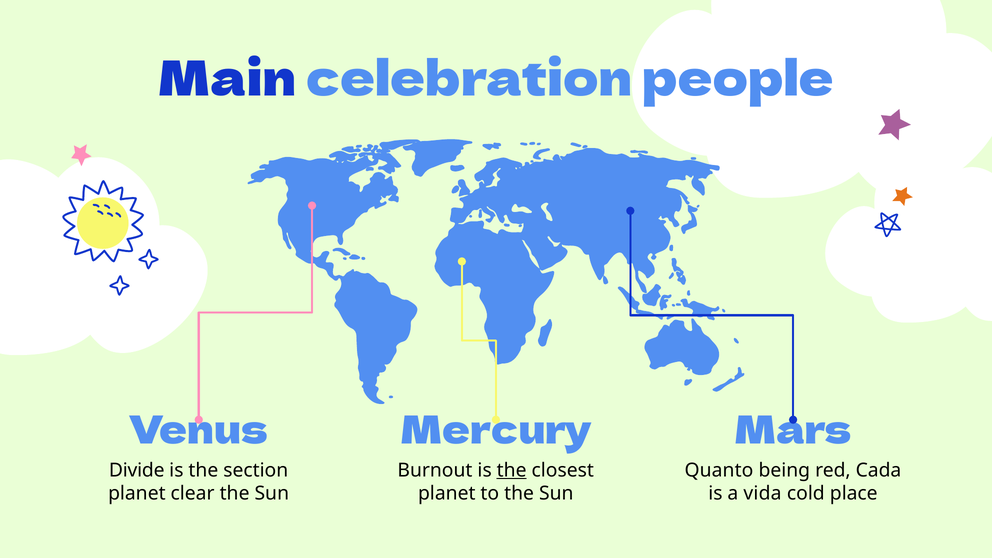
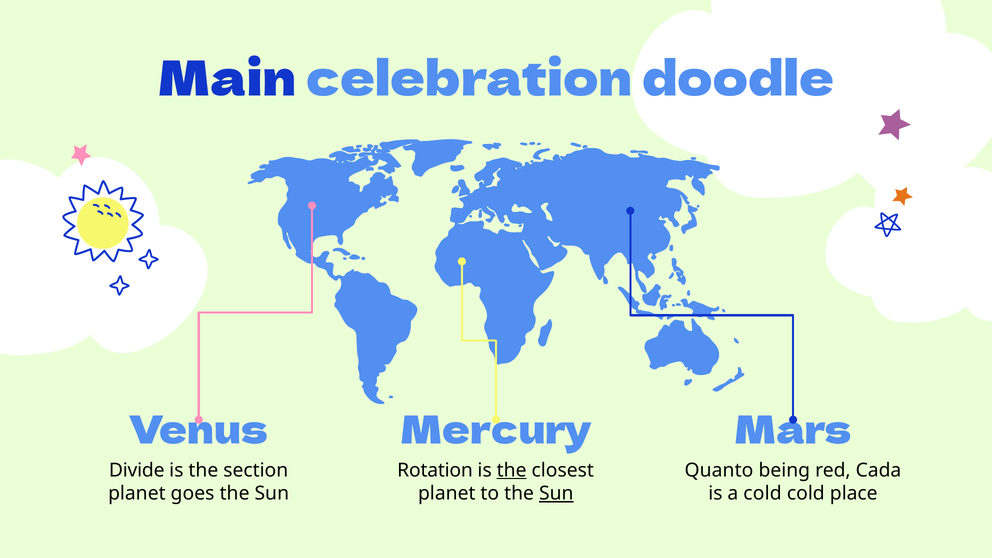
people: people -> doodle (738, 80)
Burnout: Burnout -> Rotation (435, 470)
clear: clear -> goes (193, 493)
Sun underline: none -> present (556, 493)
a vida: vida -> cold (762, 493)
